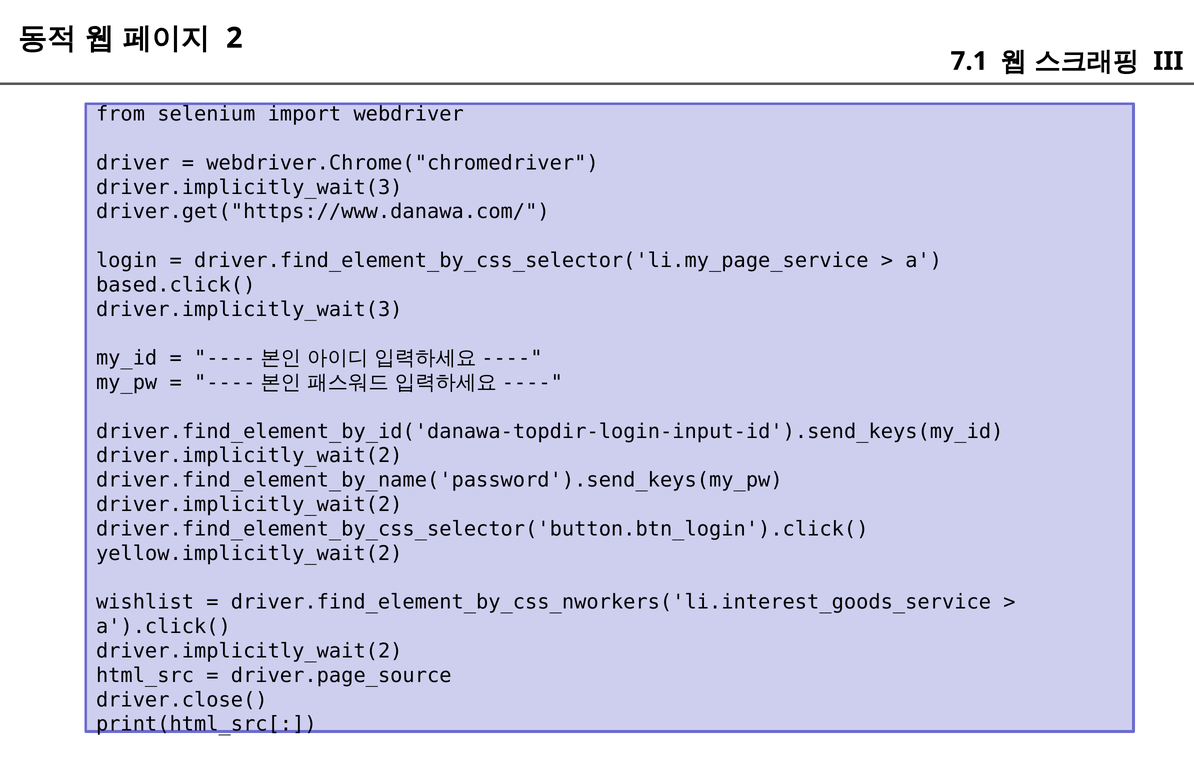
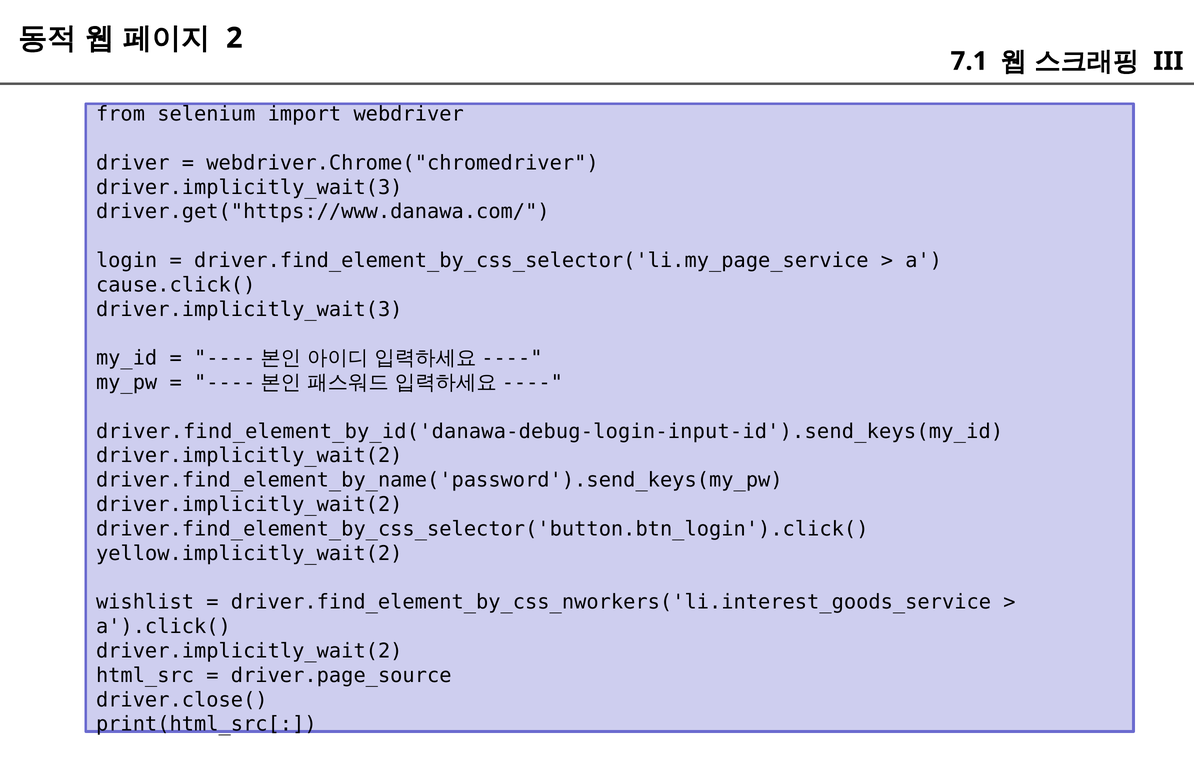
based.click(: based.click( -> cause.click( (176, 285)
driver.find_element_by_id('danawa-topdir-login-input-id').send_keys(my_id: driver.find_element_by_id('danawa-topdir-login-input-id').send_keys(my_id -> driver.find_element_by_id('danawa-debug-login-input-id').send_keys(my_id (550, 431)
